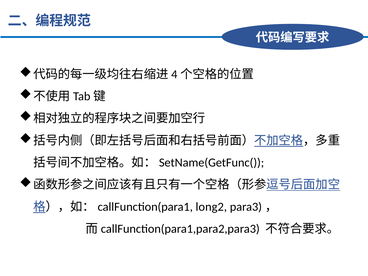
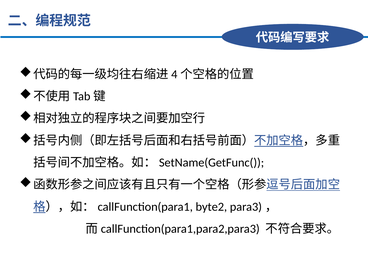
long2: long2 -> byte2 (211, 207)
